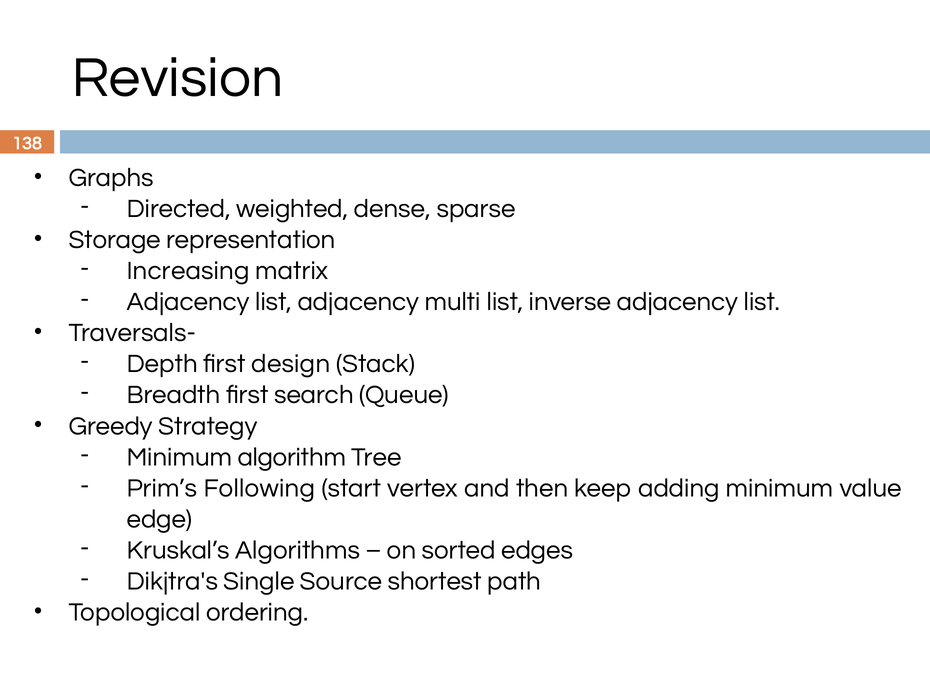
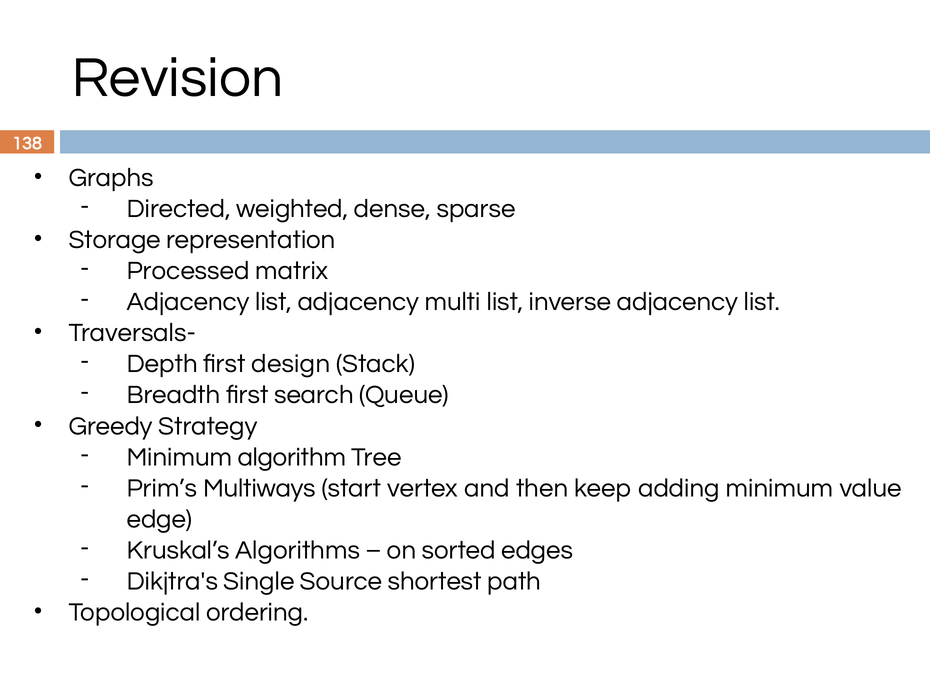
Increasing: Increasing -> Processed (188, 271)
Following: Following -> Multiways (260, 488)
